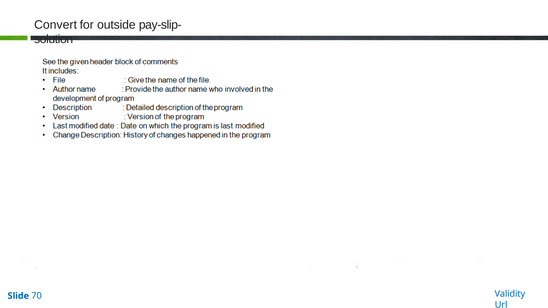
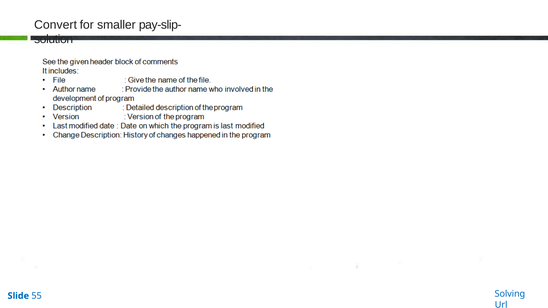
outside: outside -> smaller (116, 25)
Validity: Validity -> Solving (510, 295)
70: 70 -> 55 (37, 296)
